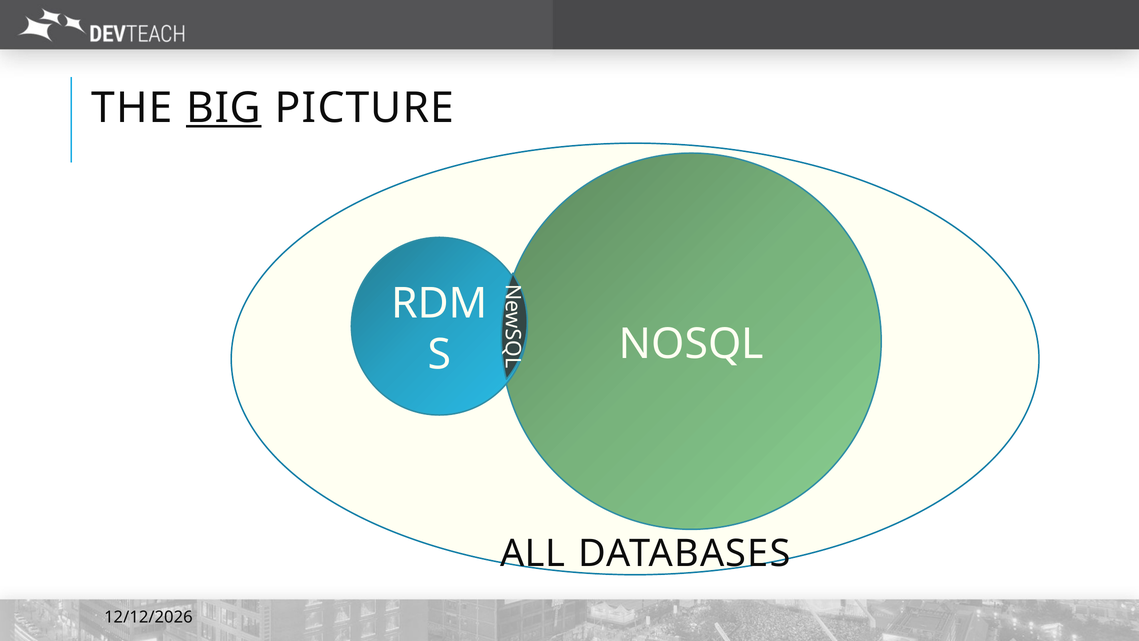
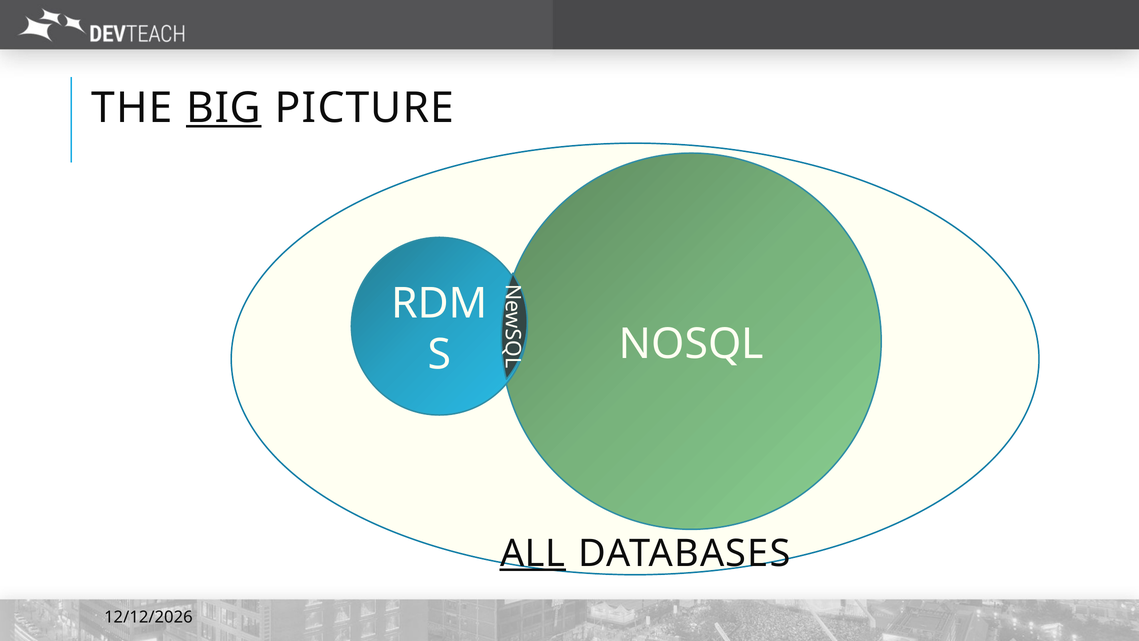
ALL underline: none -> present (533, 553)
